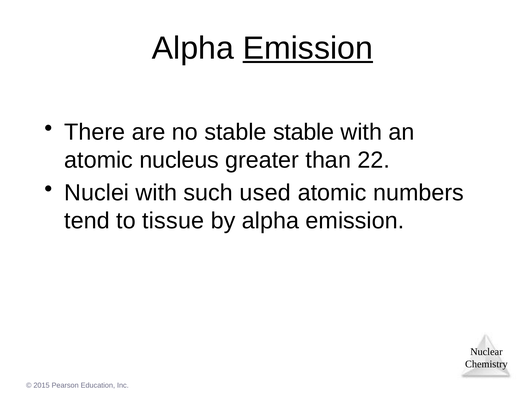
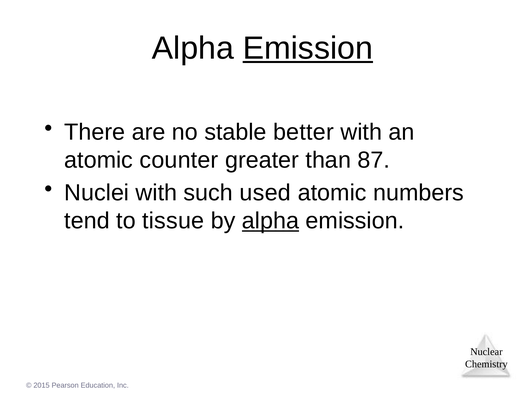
stable stable: stable -> better (303, 132)
nucleus: nucleus -> counter (179, 160)
22: 22 -> 87 (374, 160)
alpha underline: none -> present (271, 221)
